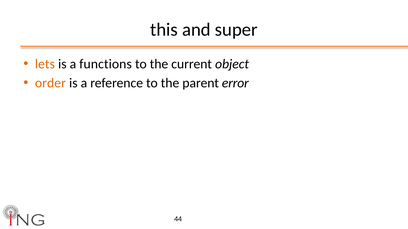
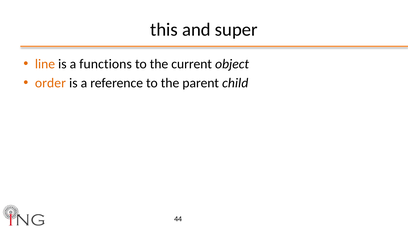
lets: lets -> line (45, 64)
error: error -> child (235, 83)
